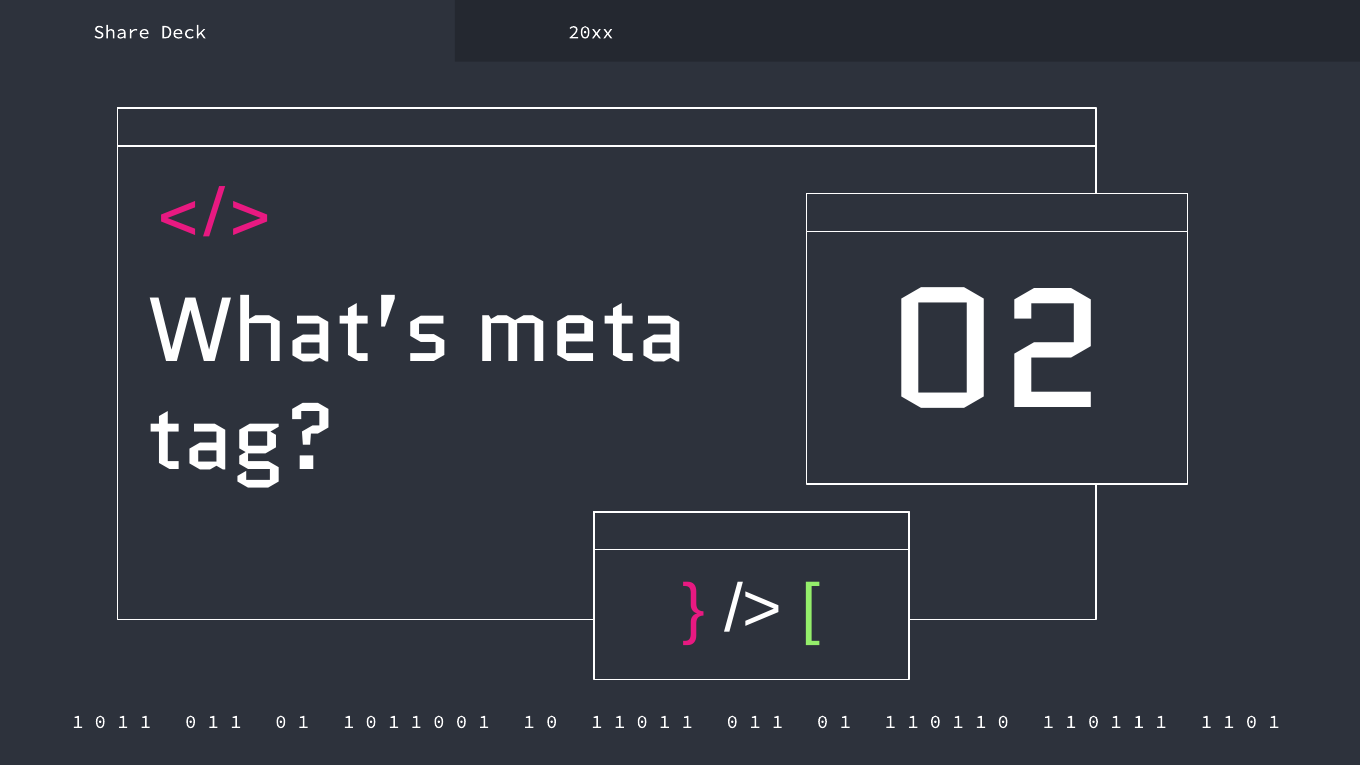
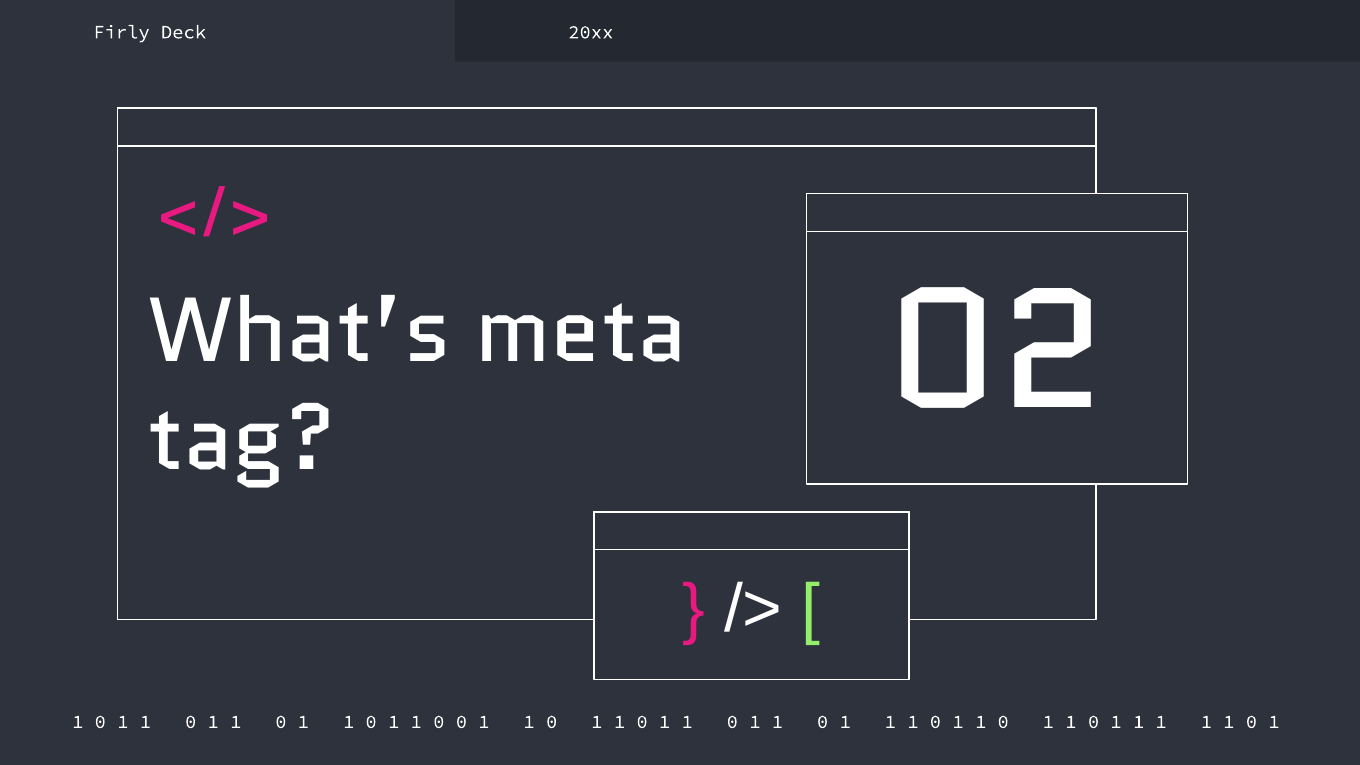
Share: Share -> Firly (122, 32)
